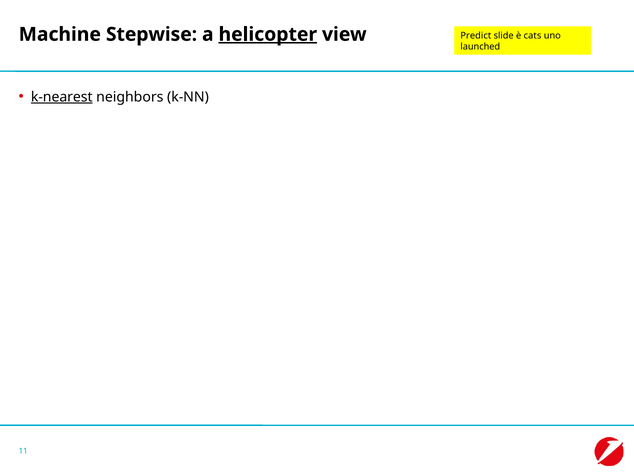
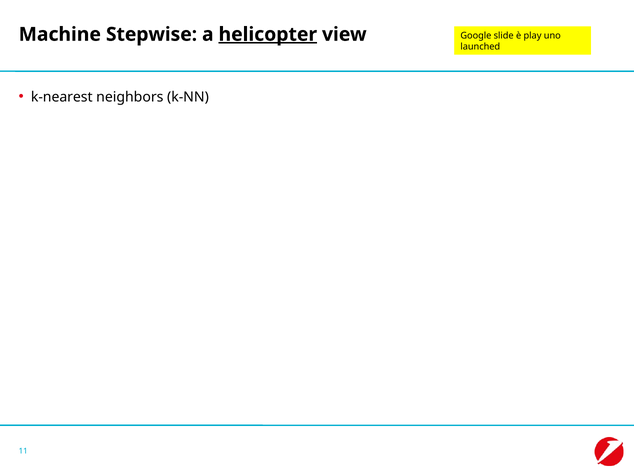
Predict: Predict -> Google (476, 36)
cats: cats -> play (533, 36)
k-nearest underline: present -> none (62, 97)
